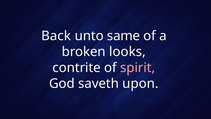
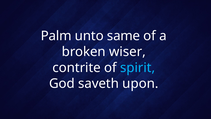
Back: Back -> Palm (56, 36)
looks: looks -> wiser (127, 52)
spirit colour: pink -> light blue (138, 67)
